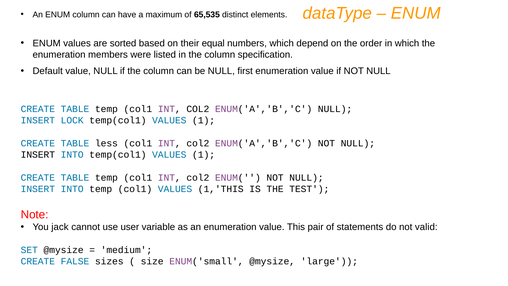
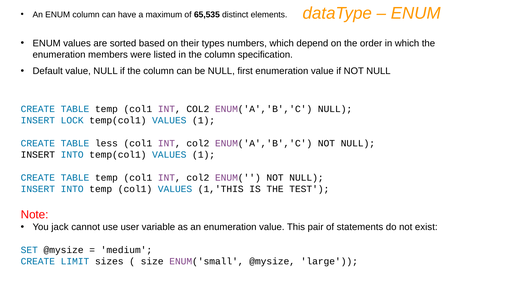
equal: equal -> types (213, 43)
valid: valid -> exist (426, 227)
FALSE: FALSE -> LIMIT (75, 261)
